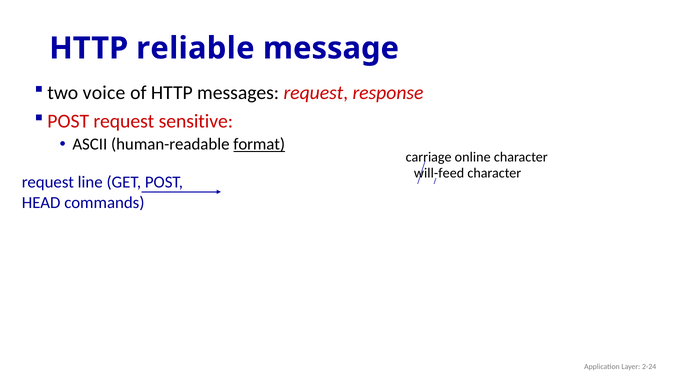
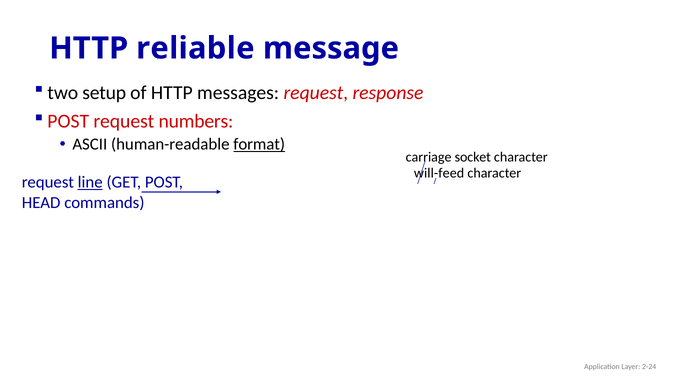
voice: voice -> setup (104, 93)
sensitive: sensitive -> numbers (196, 121)
online: online -> socket (473, 157)
line underline: none -> present (90, 182)
